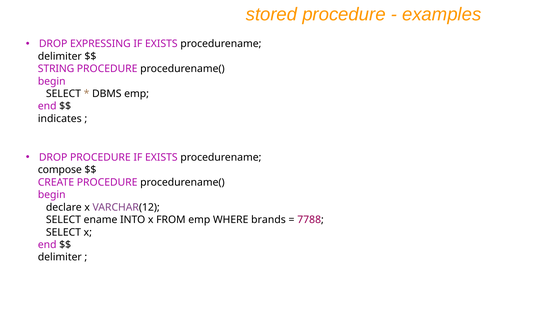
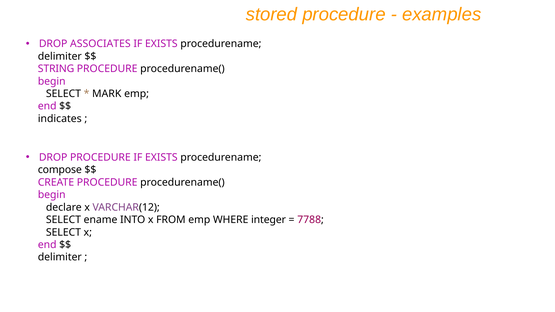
EXPRESSING: EXPRESSING -> ASSOCIATES (100, 44)
DBMS: DBMS -> MARK (107, 94)
brands: brands -> integer (269, 220)
